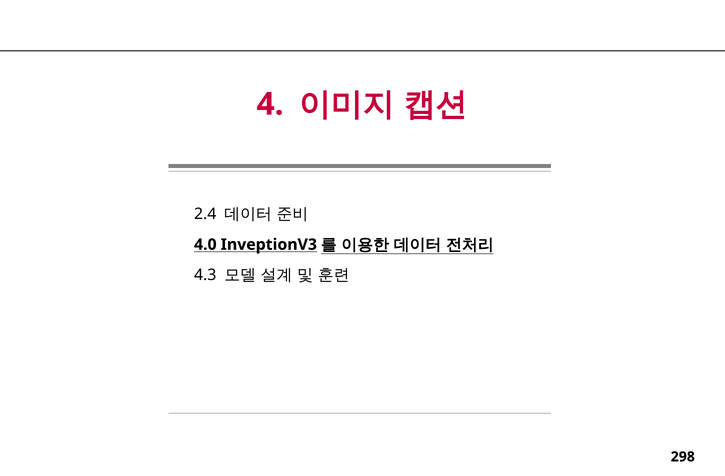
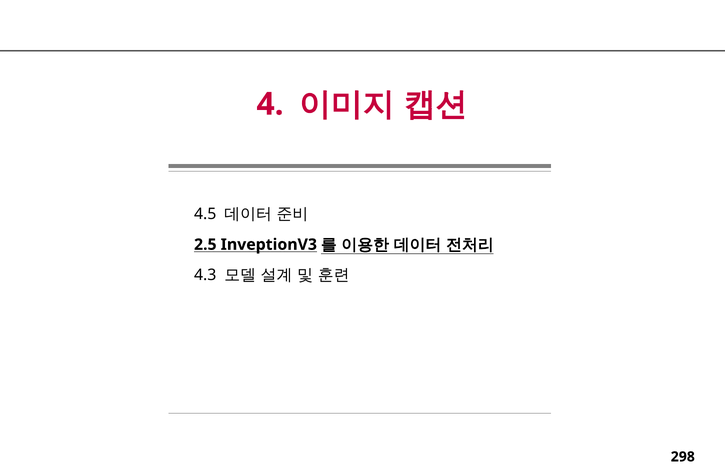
2.4: 2.4 -> 4.5 (205, 214)
4.0: 4.0 -> 2.5 (205, 245)
